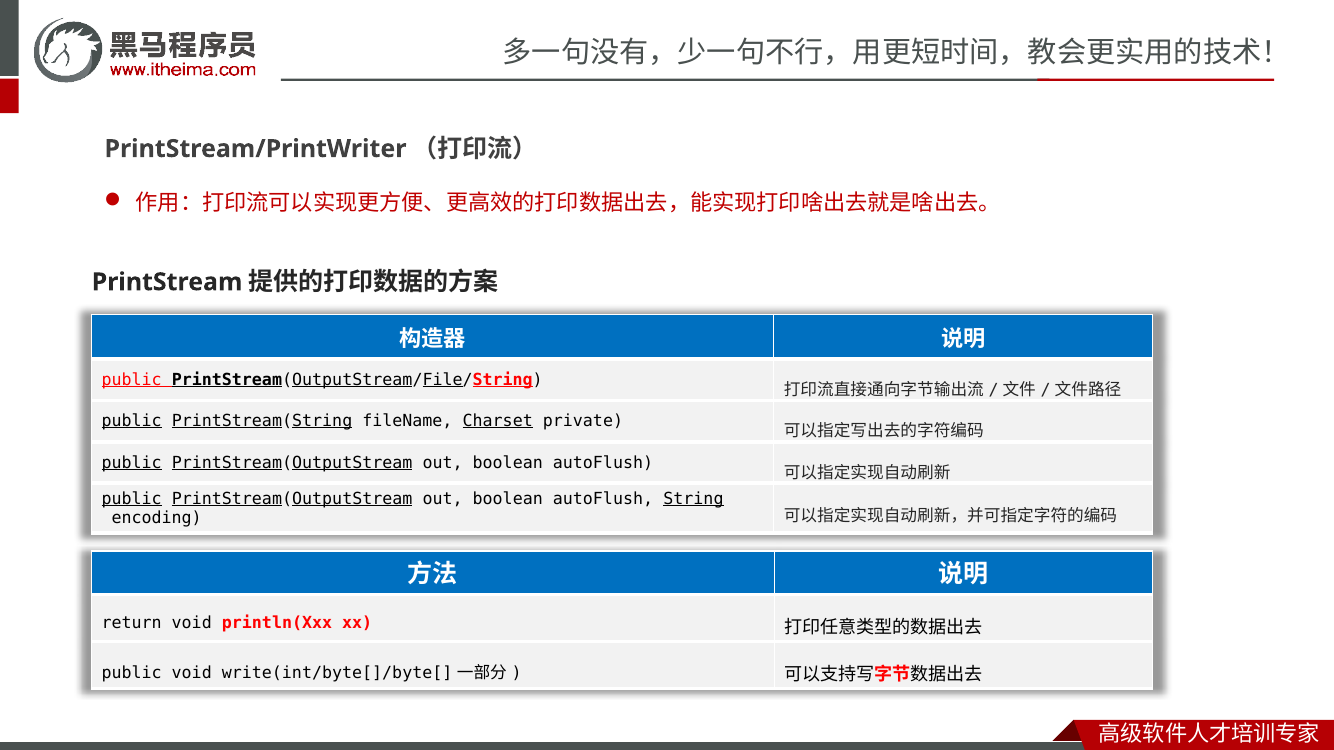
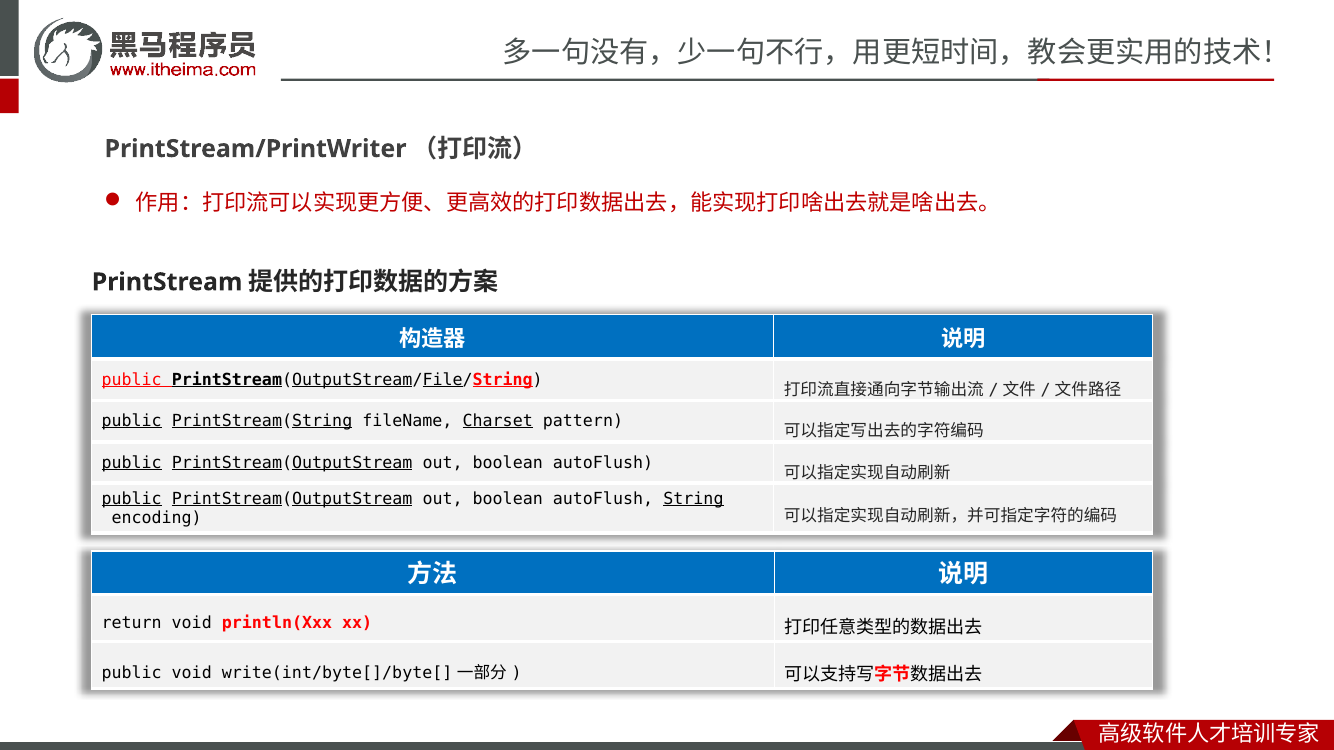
private: private -> pattern (583, 422)
